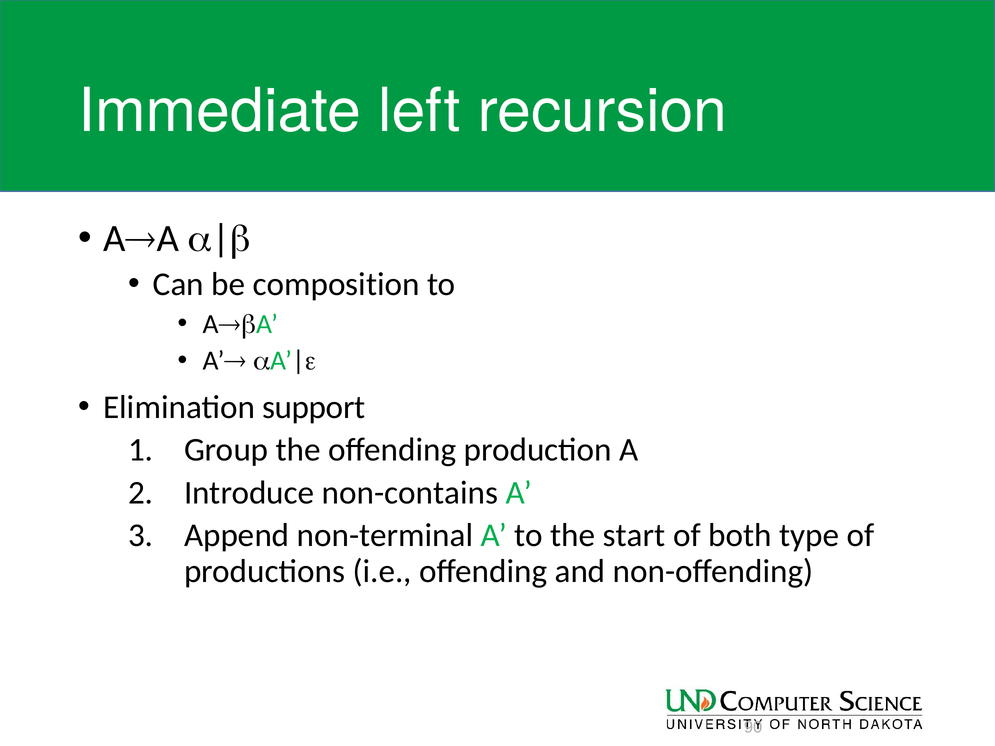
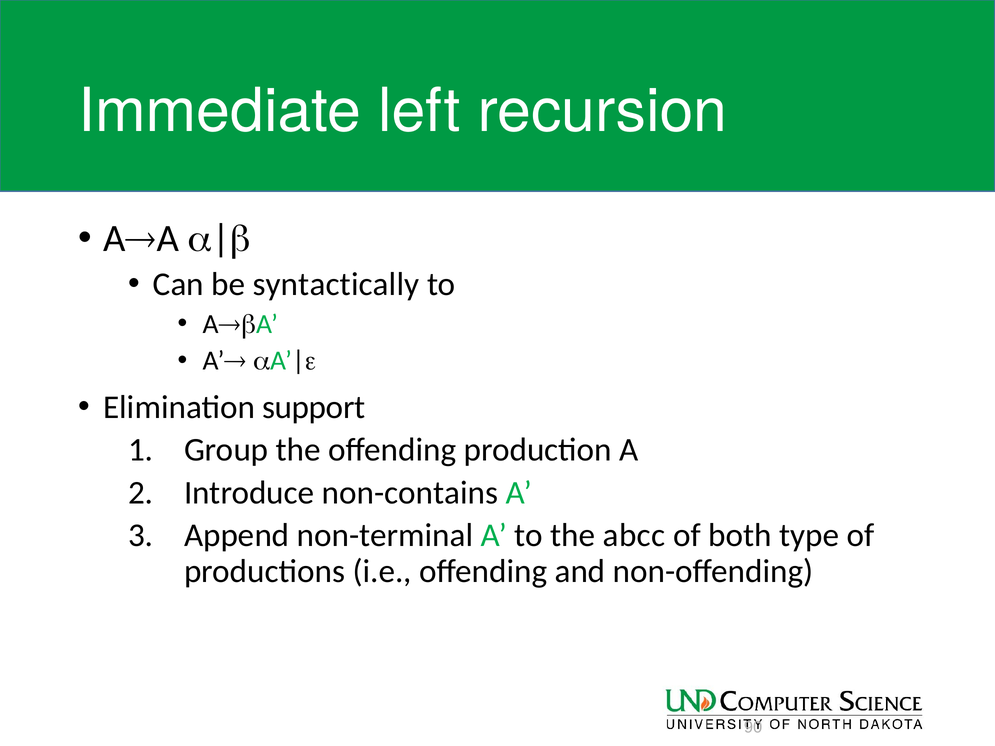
composition: composition -> syntactically (336, 284)
start: start -> abcc (634, 536)
